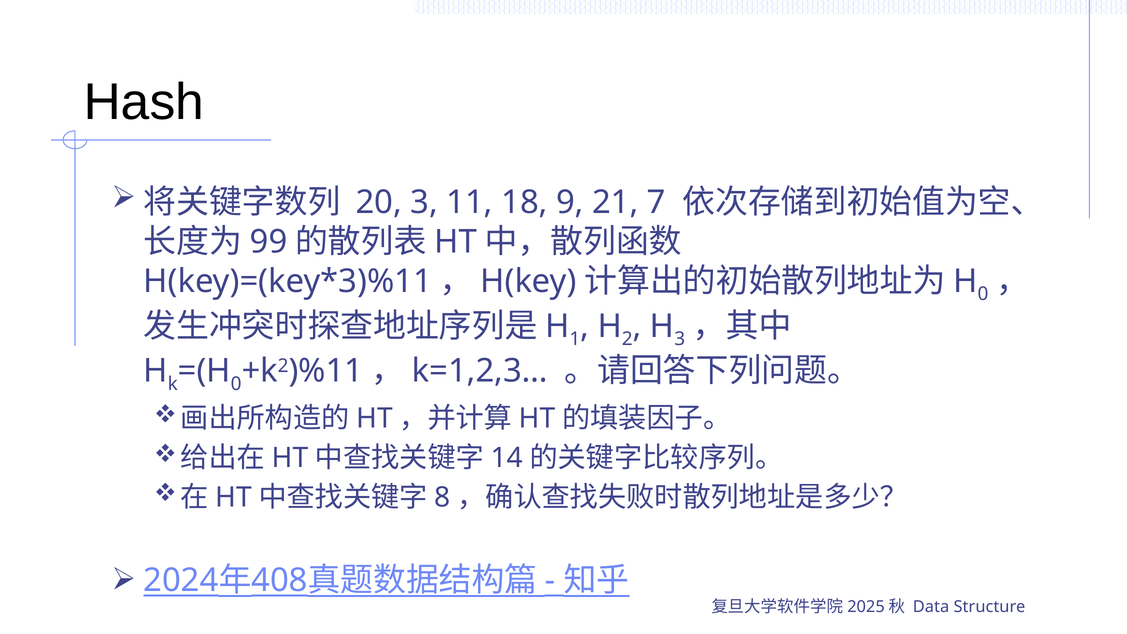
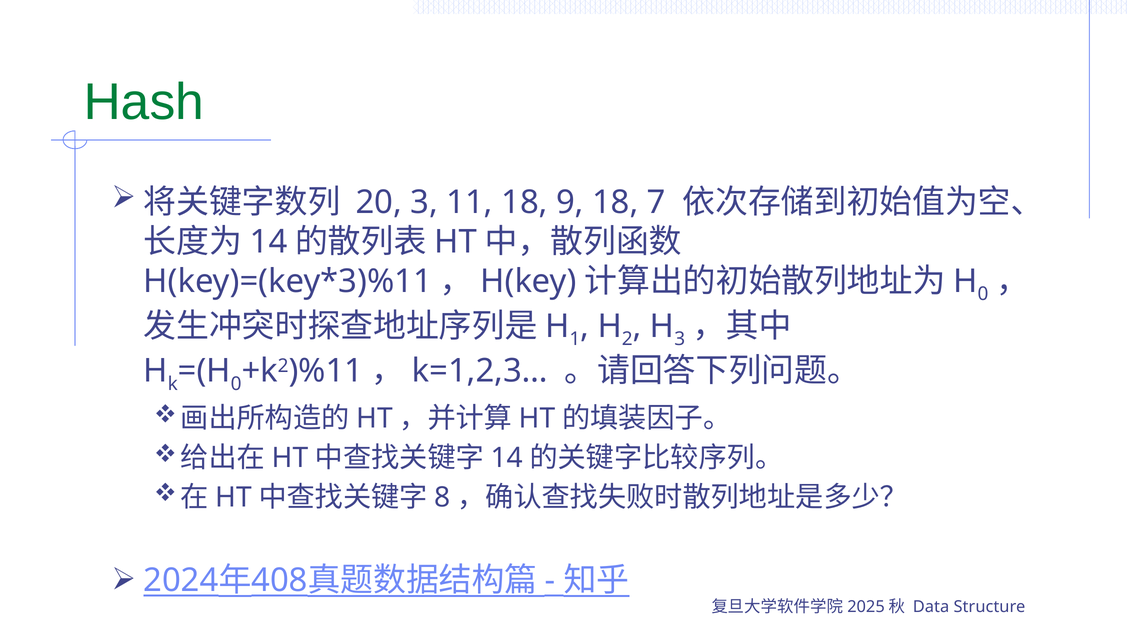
Hash colour: black -> green (144, 102)
9 21: 21 -> 18 (615, 202)
99: 99 -> 14 (269, 242)
